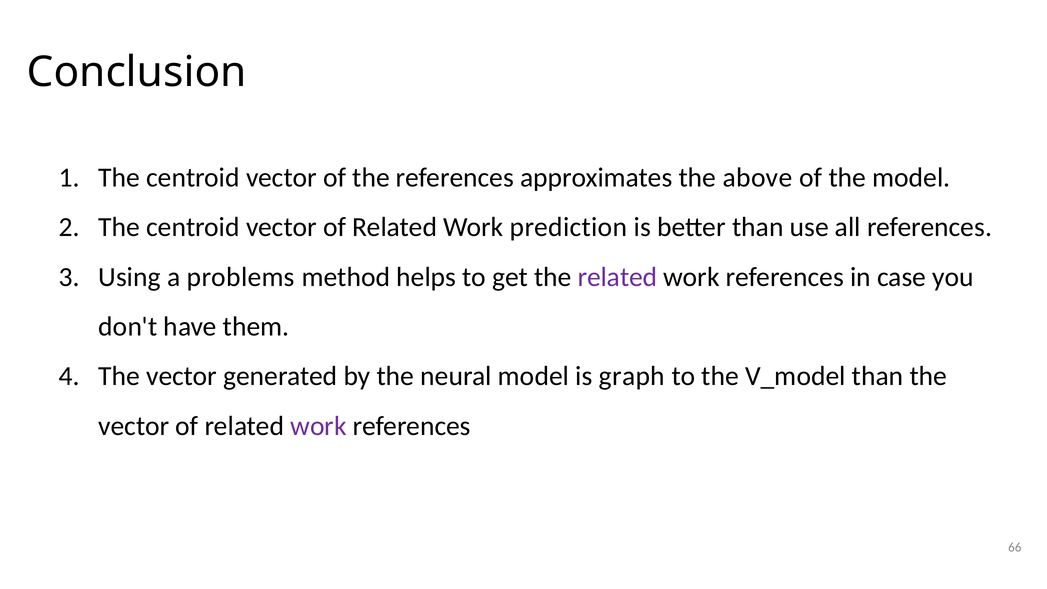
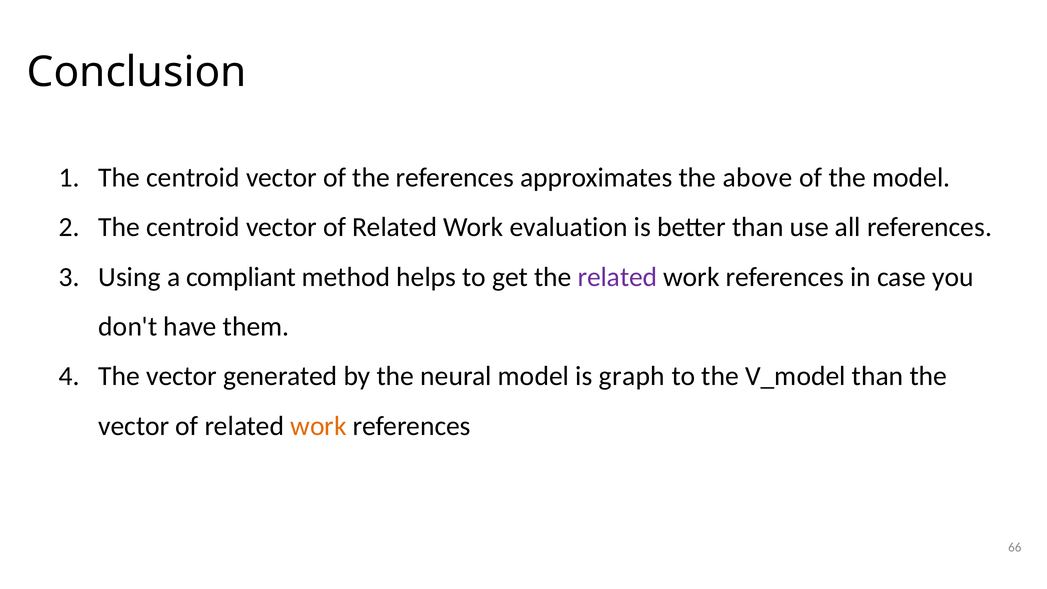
prediction: prediction -> evaluation (569, 227)
problems: problems -> compliant (241, 277)
work colour: purple -> orange (318, 426)
